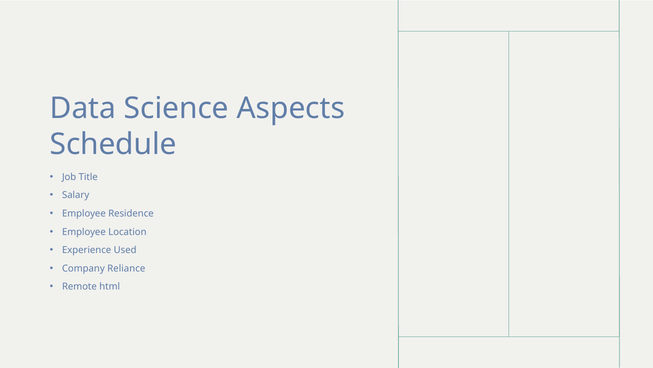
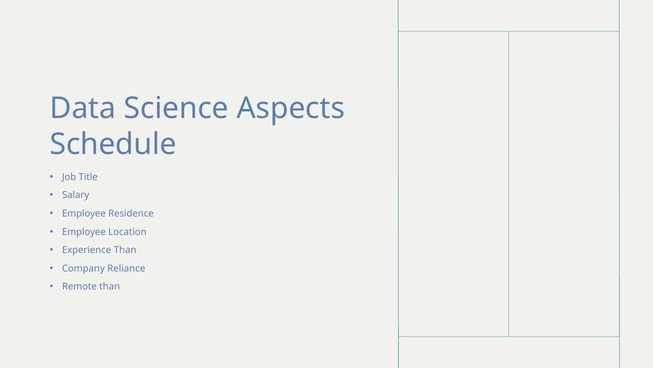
Experience Used: Used -> Than (125, 250)
Remote html: html -> than (110, 286)
